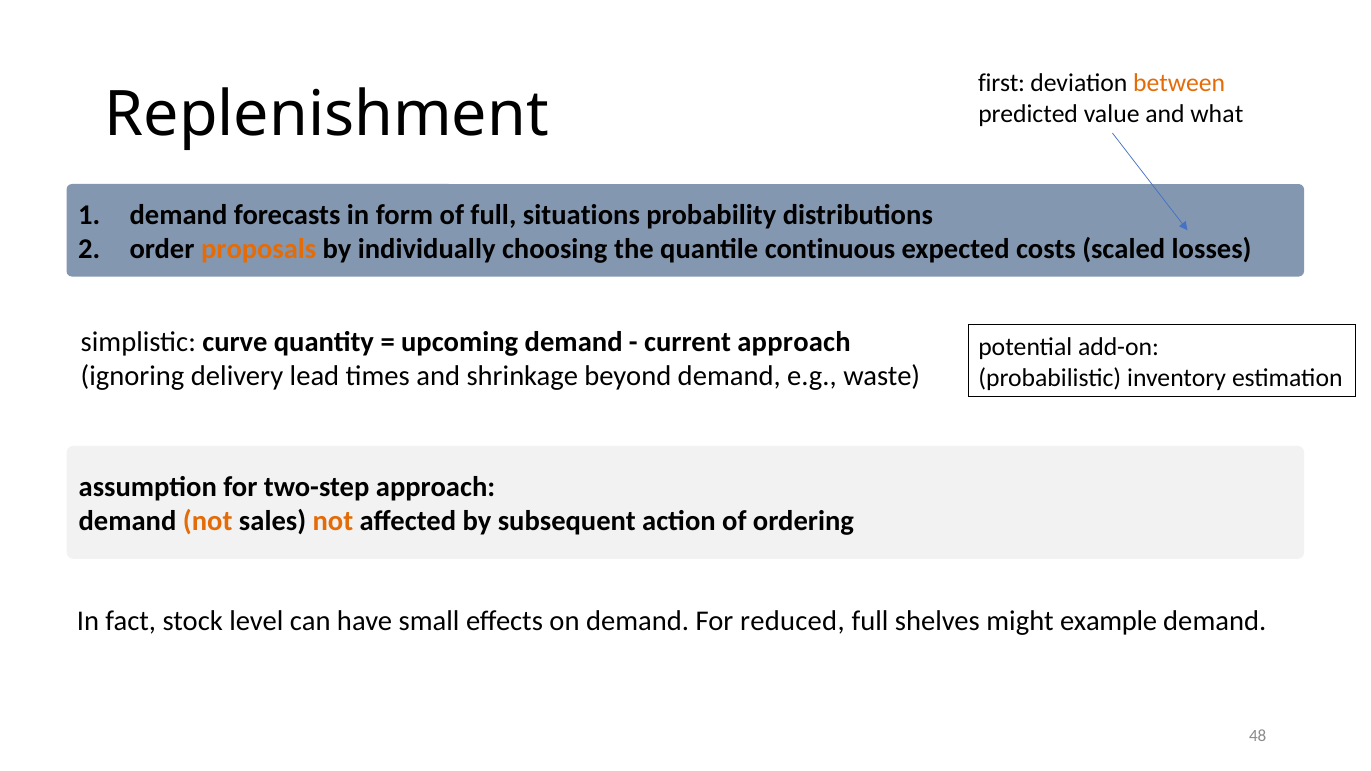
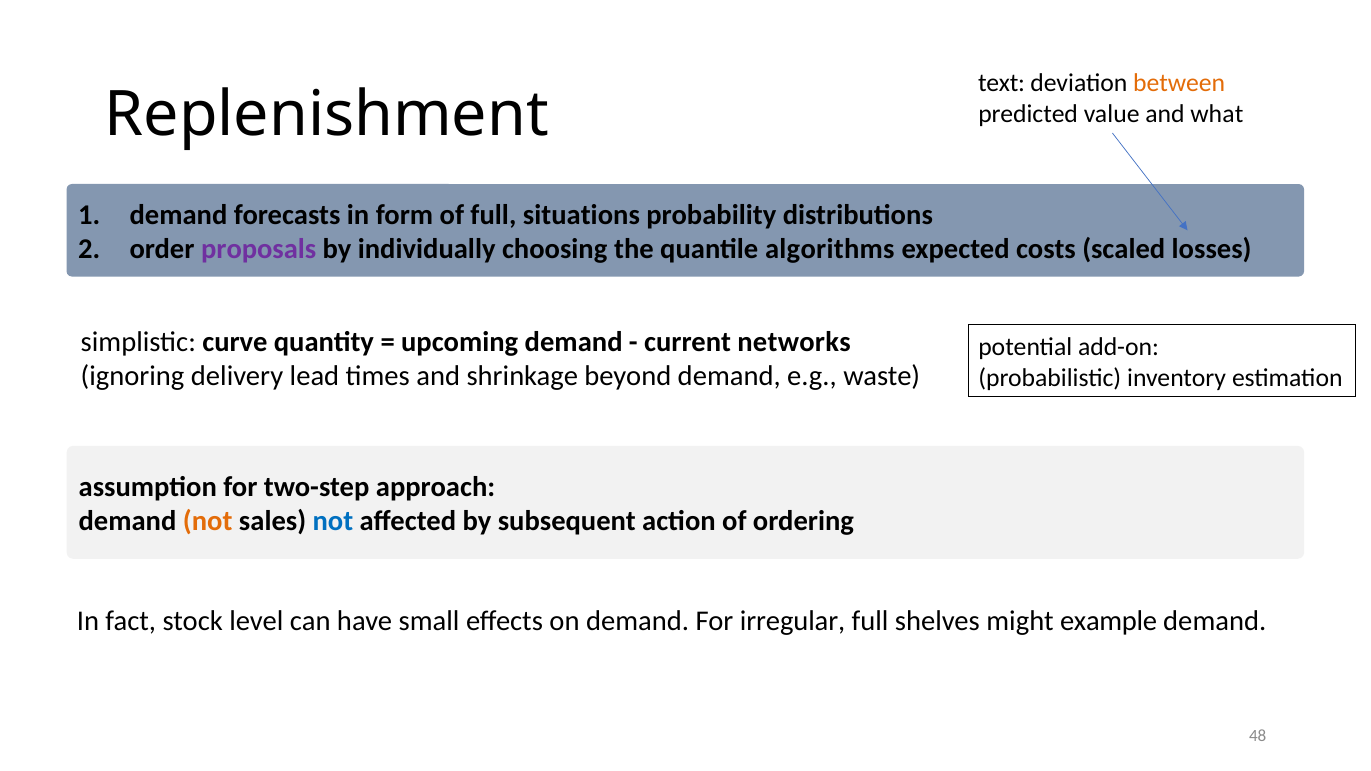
first: first -> text (1002, 83)
proposals colour: orange -> purple (259, 249)
continuous: continuous -> algorithms (830, 249)
current approach: approach -> networks (794, 342)
not colour: orange -> blue (333, 522)
reduced: reduced -> irregular (793, 621)
